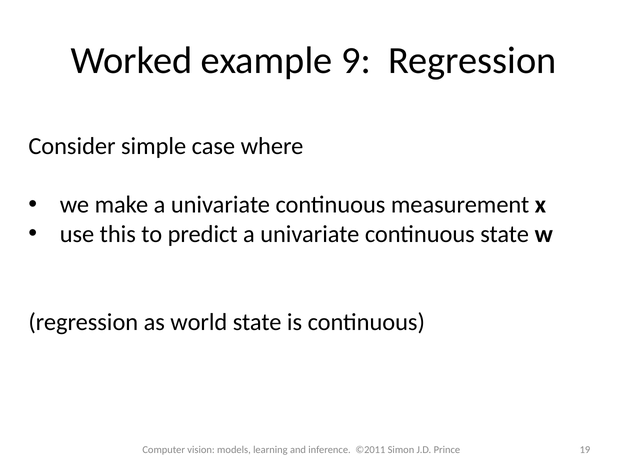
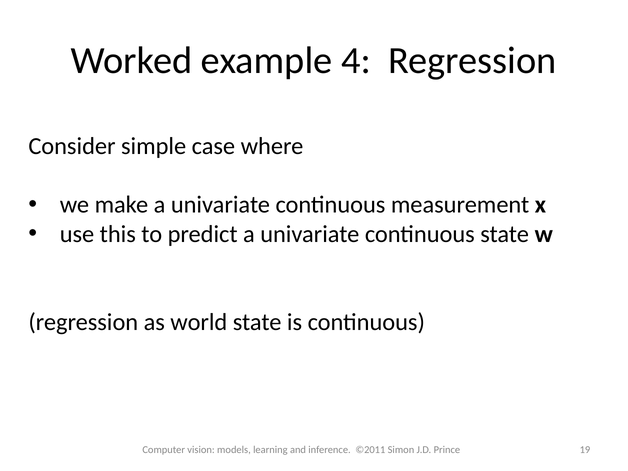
9: 9 -> 4 (356, 61)
